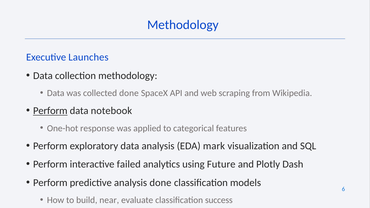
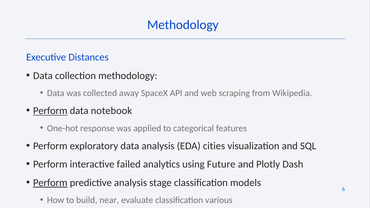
Launches: Launches -> Distances (89, 57)
collected done: done -> away (129, 93)
mark: mark -> cities (214, 146)
Perform underline: none -> present (50, 183)
analysis done: done -> stage (161, 183)
success: success -> various (219, 200)
